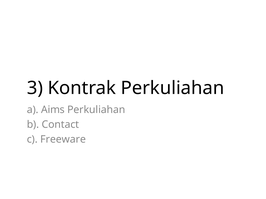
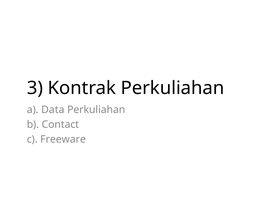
Aims: Aims -> Data (53, 110)
